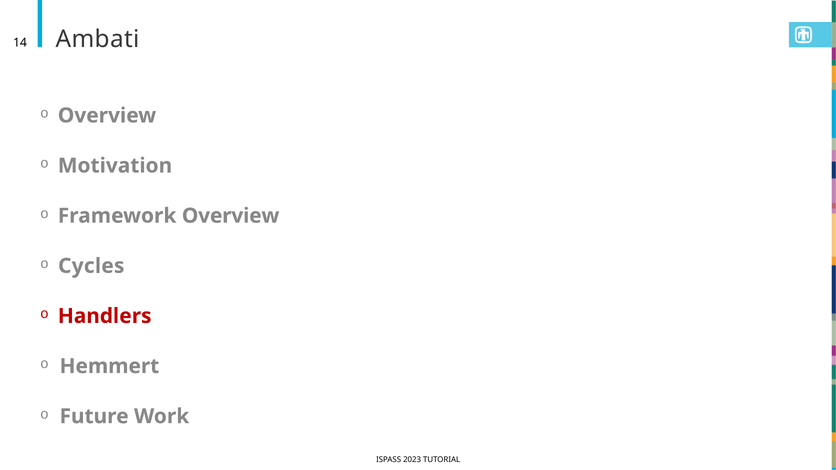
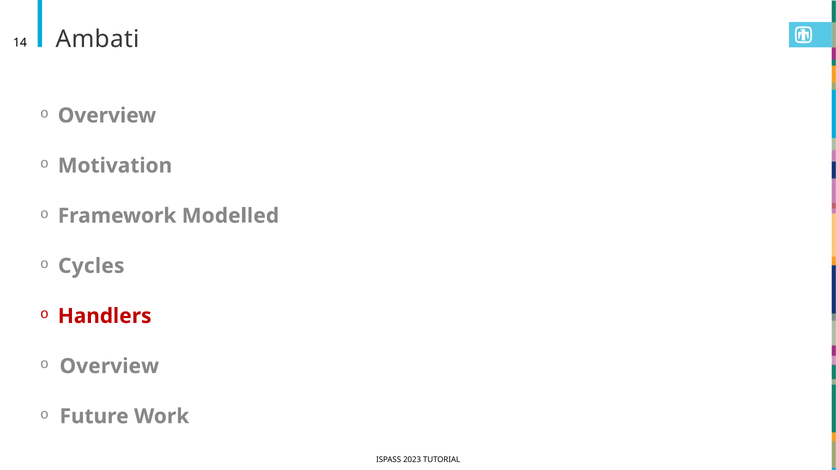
Framework Overview: Overview -> Modelled (230, 216)
Hemmert: Hemmert -> Overview (109, 366)
